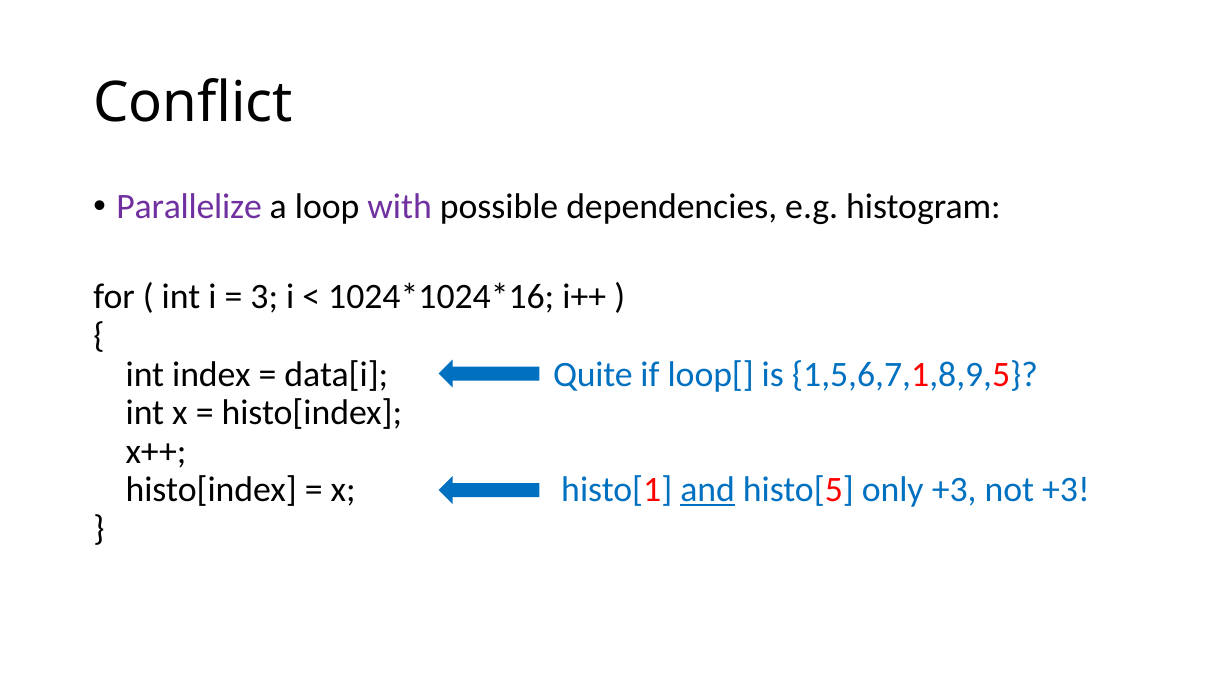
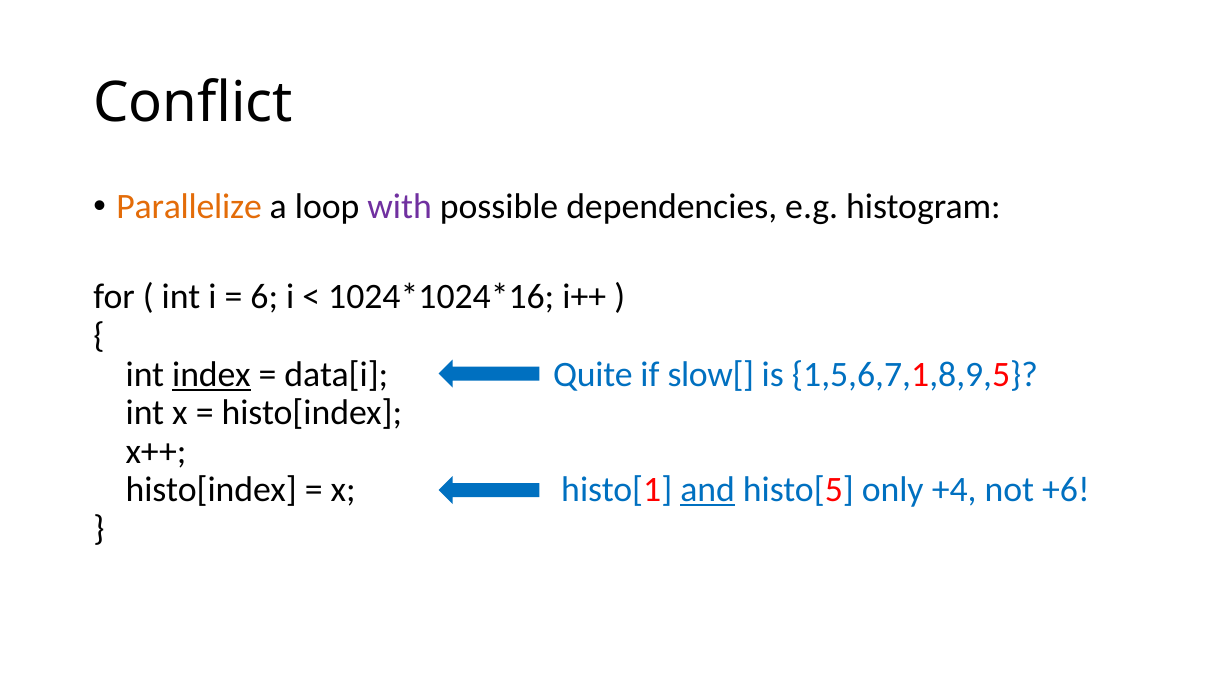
Parallelize colour: purple -> orange (189, 207)
3: 3 -> 6 (264, 297)
index underline: none -> present (211, 375)
loop[: loop[ -> slow[ (711, 375)
only +3: +3 -> +4 (954, 490)
not +3: +3 -> +6 (1066, 490)
